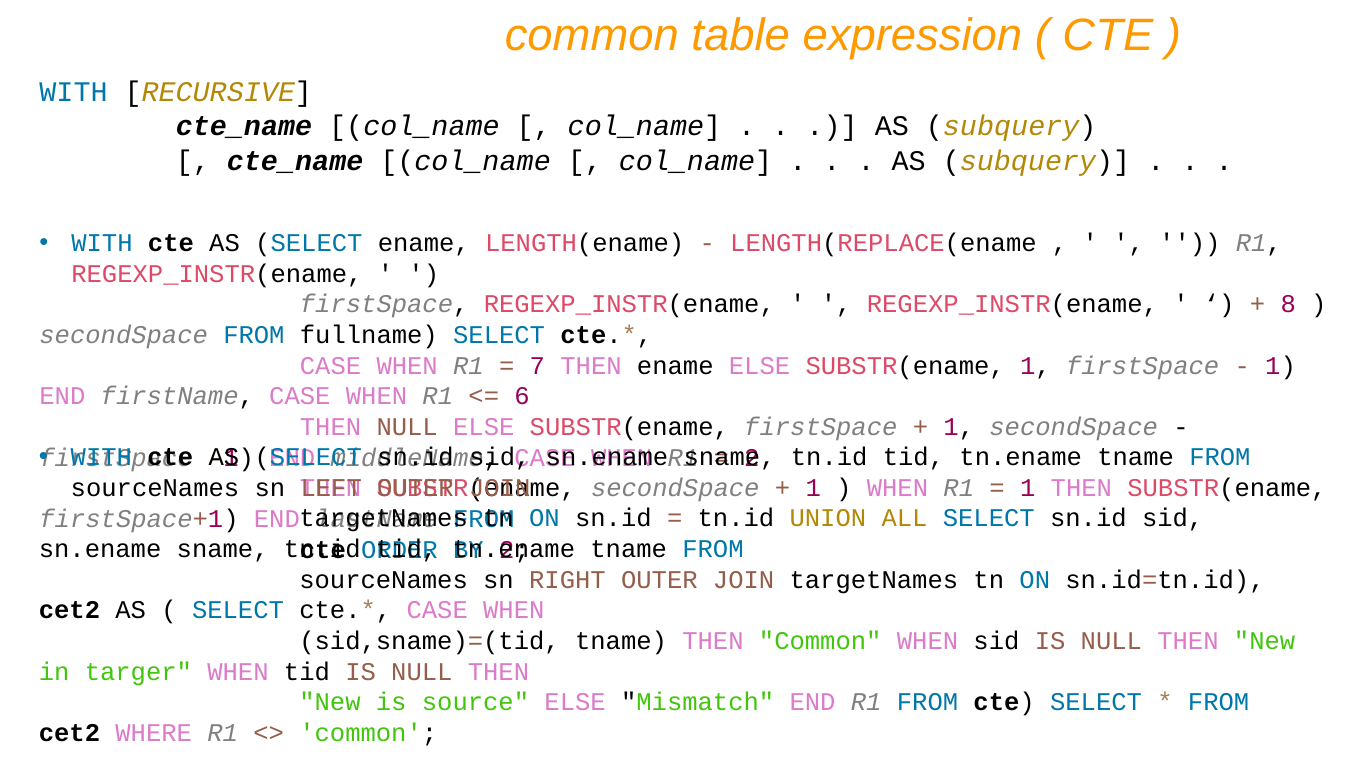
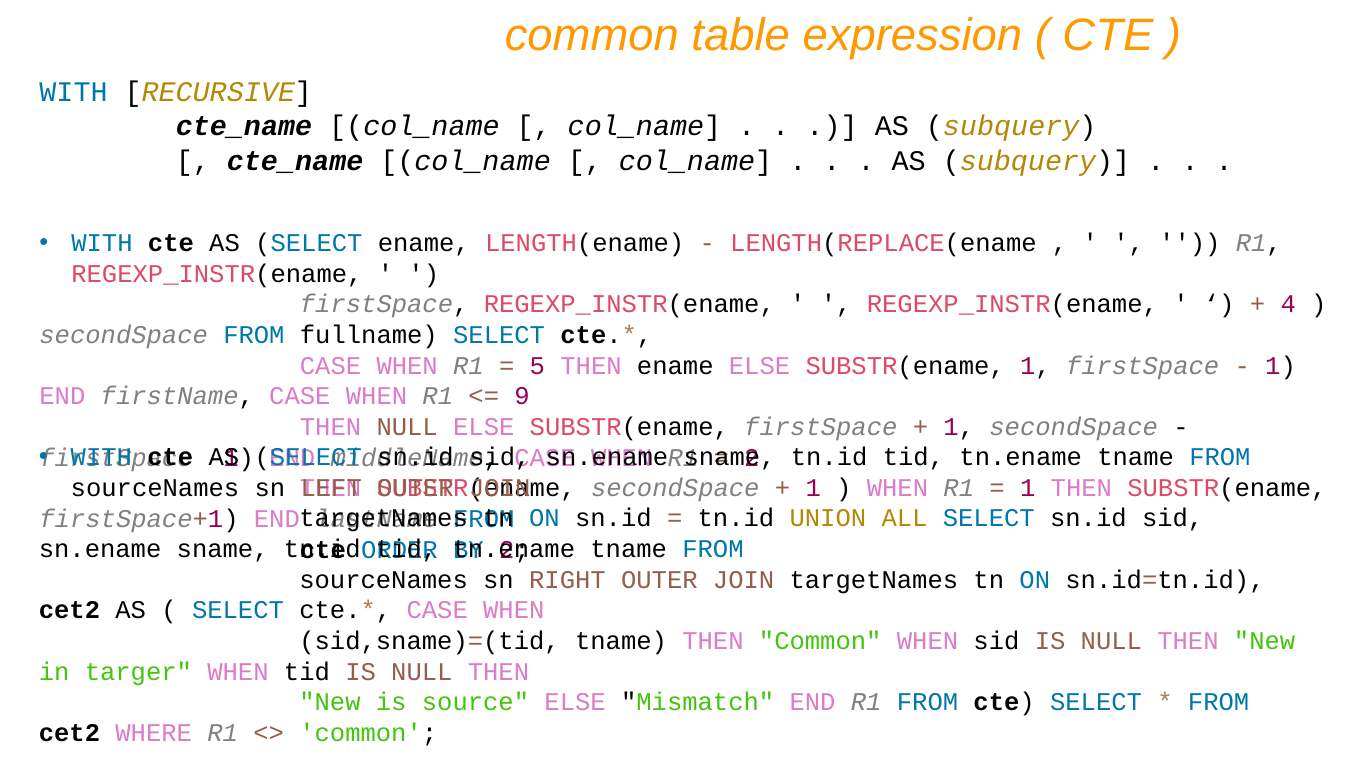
8: 8 -> 4 (1288, 305)
7: 7 -> 5 (537, 366)
6: 6 -> 9 (522, 397)
